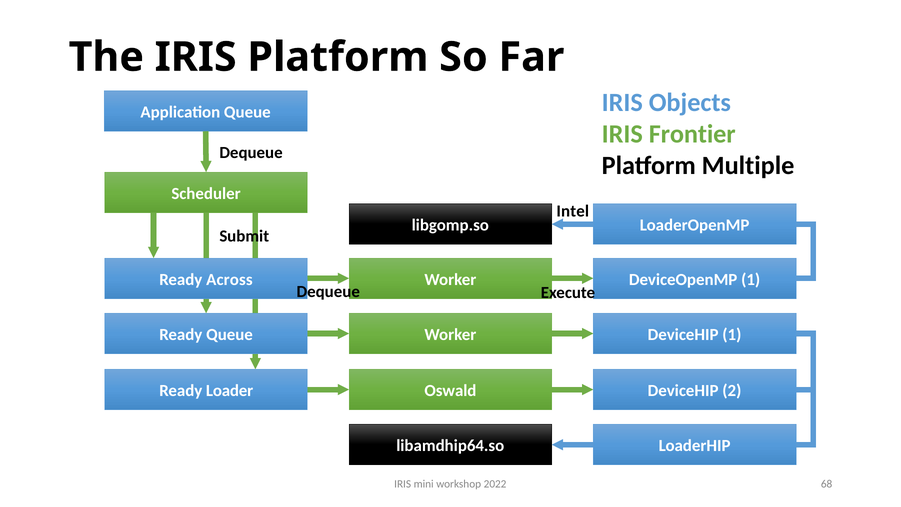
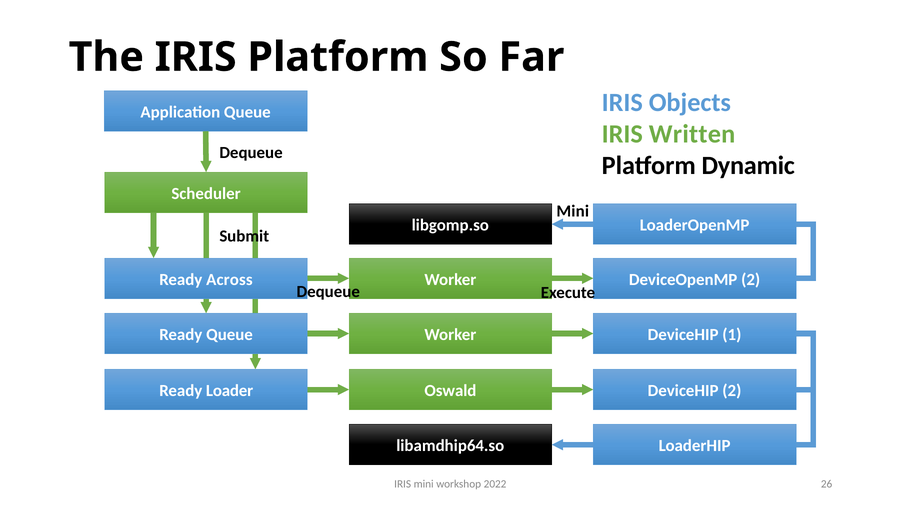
Frontier: Frontier -> Written (692, 134)
Multiple: Multiple -> Dynamic (748, 166)
Intel: Intel -> Mini (573, 211)
DeviceOpenMP 1: 1 -> 2 (751, 279)
68: 68 -> 26 (827, 484)
